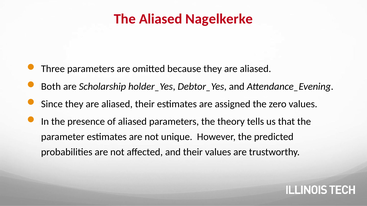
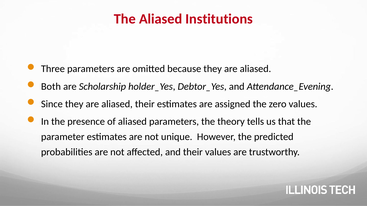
Nagelkerke: Nagelkerke -> Institutions (219, 19)
